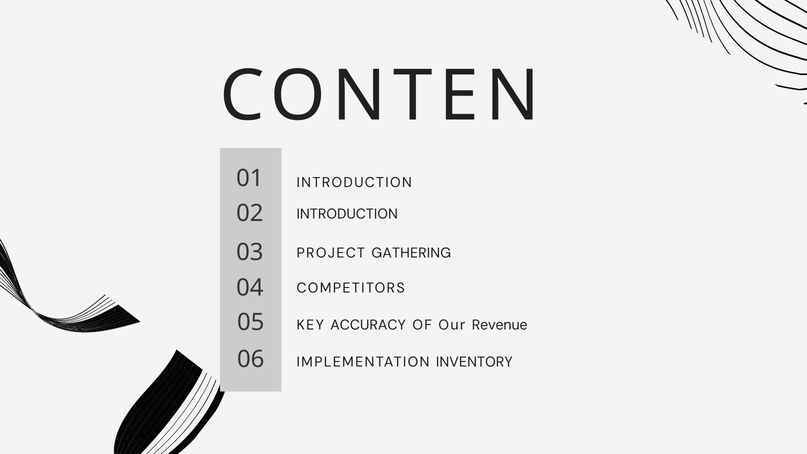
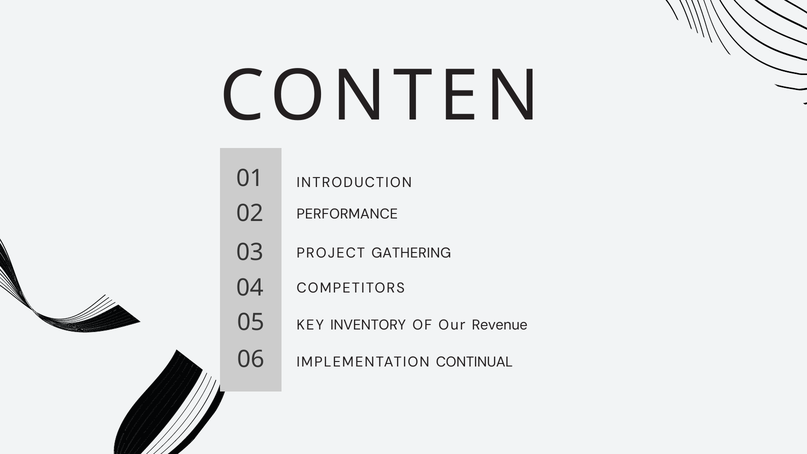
INTRODUCTION: INTRODUCTION -> PERFORMANCE (347, 214)
ACCURACY: ACCURACY -> INVENTORY (368, 325)
INVENTORY: INVENTORY -> CONTINUAL (474, 362)
